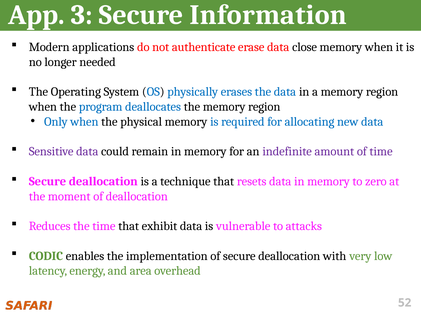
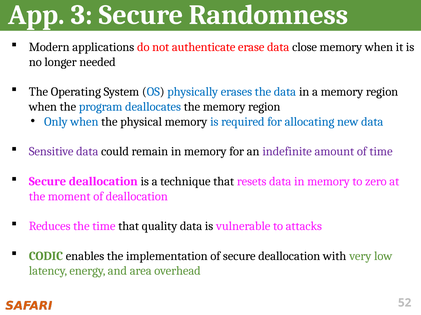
Information: Information -> Randomness (269, 15)
exhibit: exhibit -> quality (159, 227)
